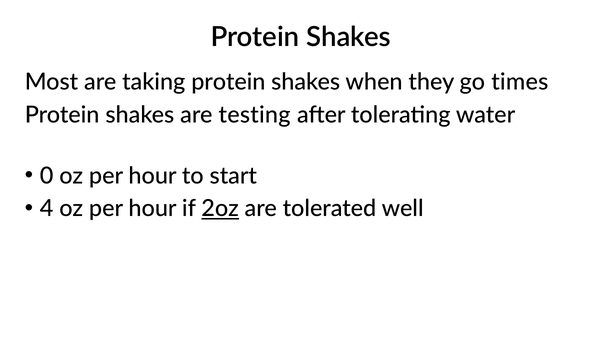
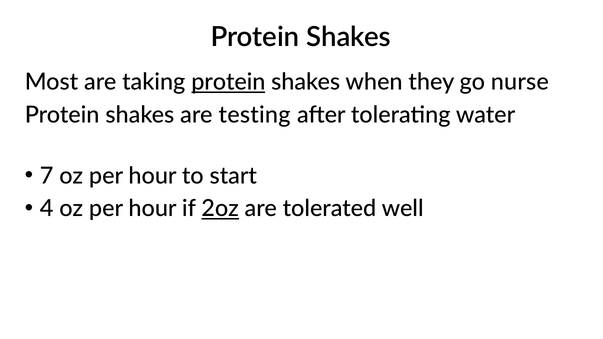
protein underline: none -> present (228, 82)
times: times -> nurse (520, 82)
0: 0 -> 7 (47, 176)
